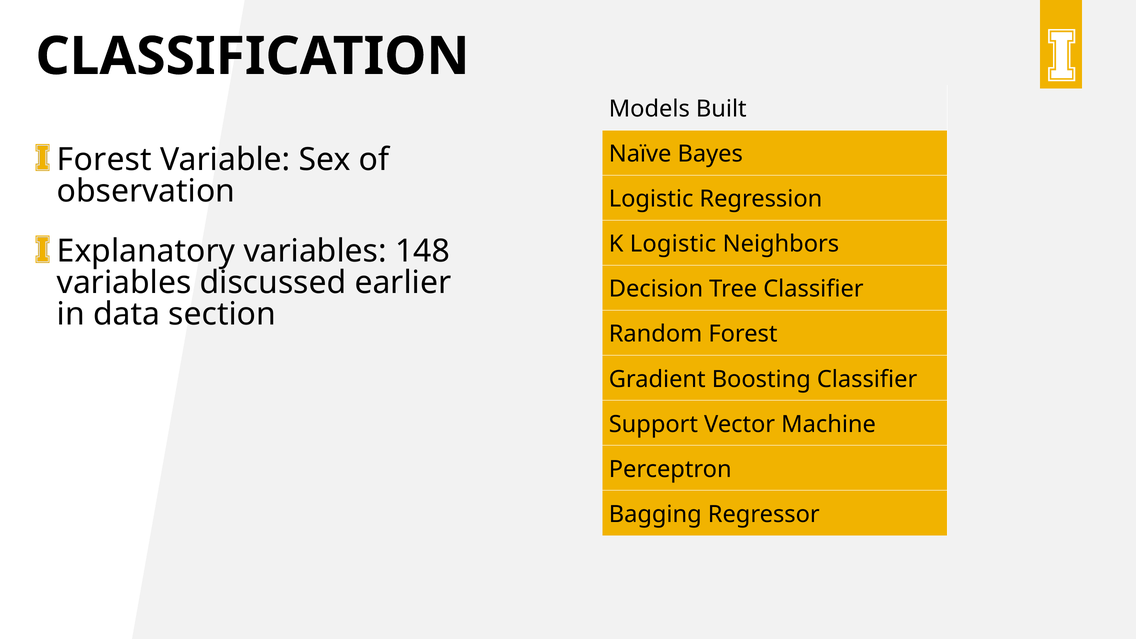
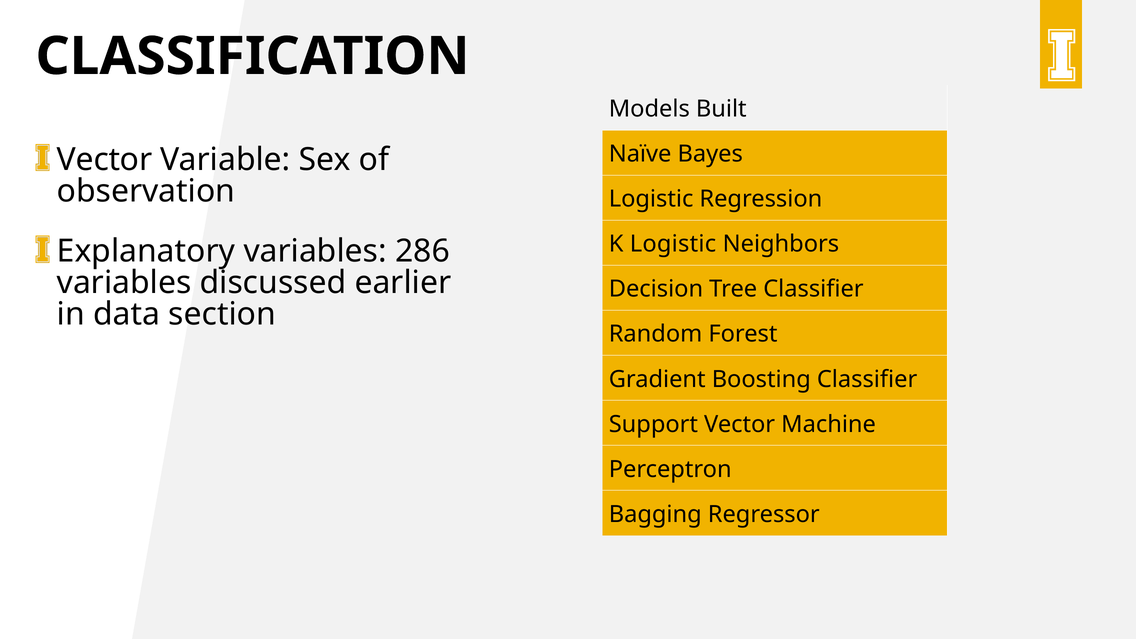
Forest: Forest -> Vector (105, 160)
148: 148 -> 286 (422, 251)
